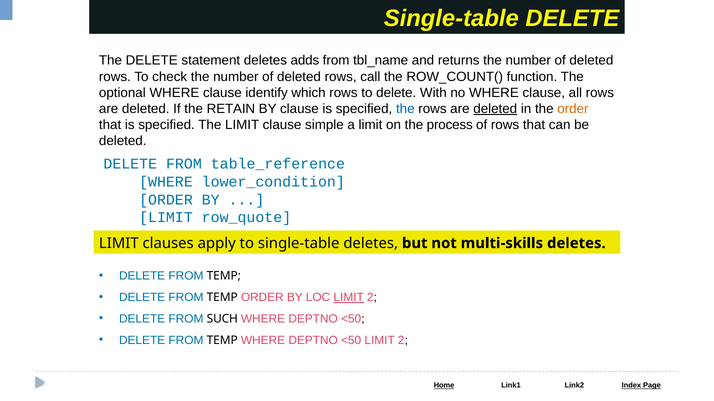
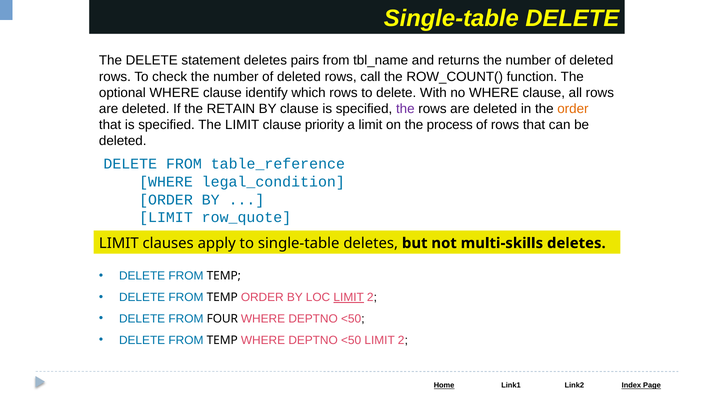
adds: adds -> pairs (305, 61)
the colour: blue -> purple (405, 109)
deleted underline: present -> none (495, 109)
simple: simple -> priority (324, 125)
lower_condition: lower_condition -> legal_condition (273, 182)
SUCH: SUCH -> FOUR (222, 319)
